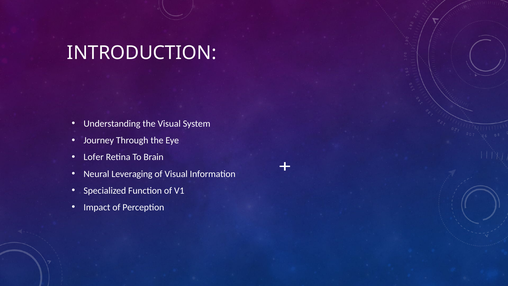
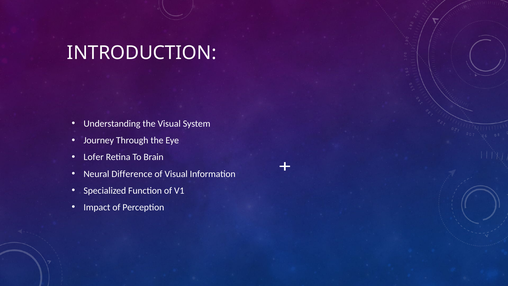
Leveraging: Leveraging -> Difference (132, 174)
